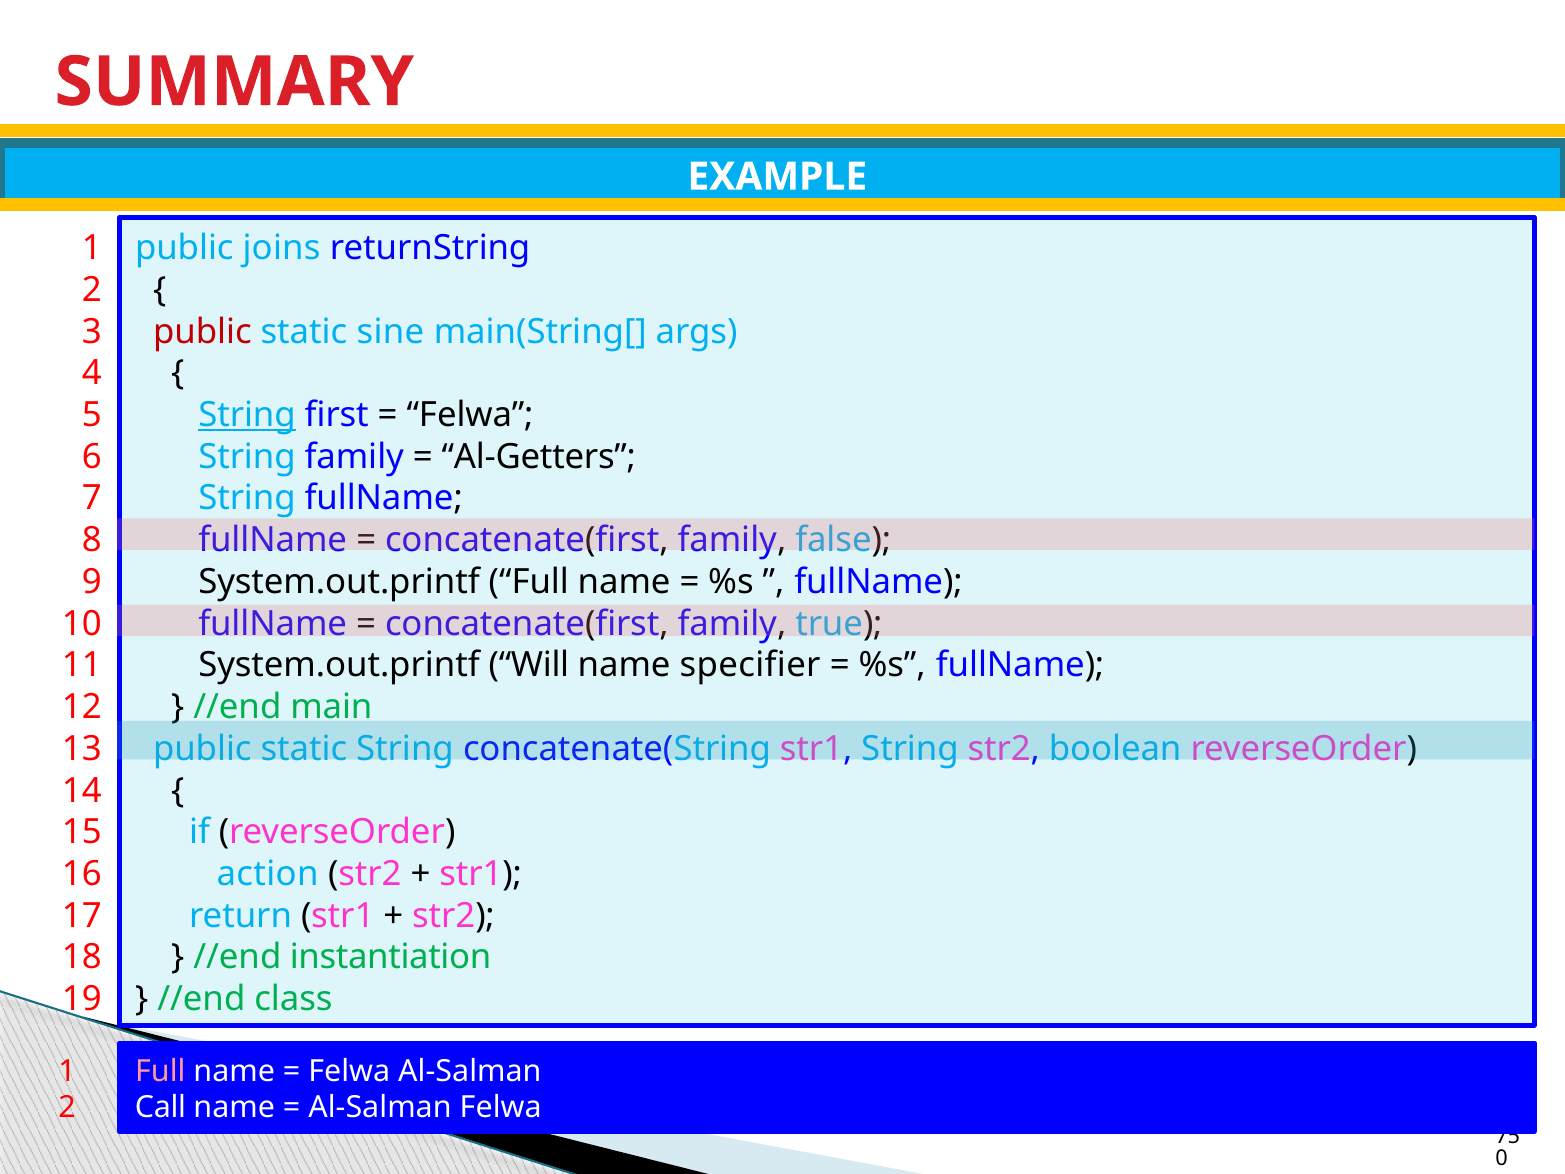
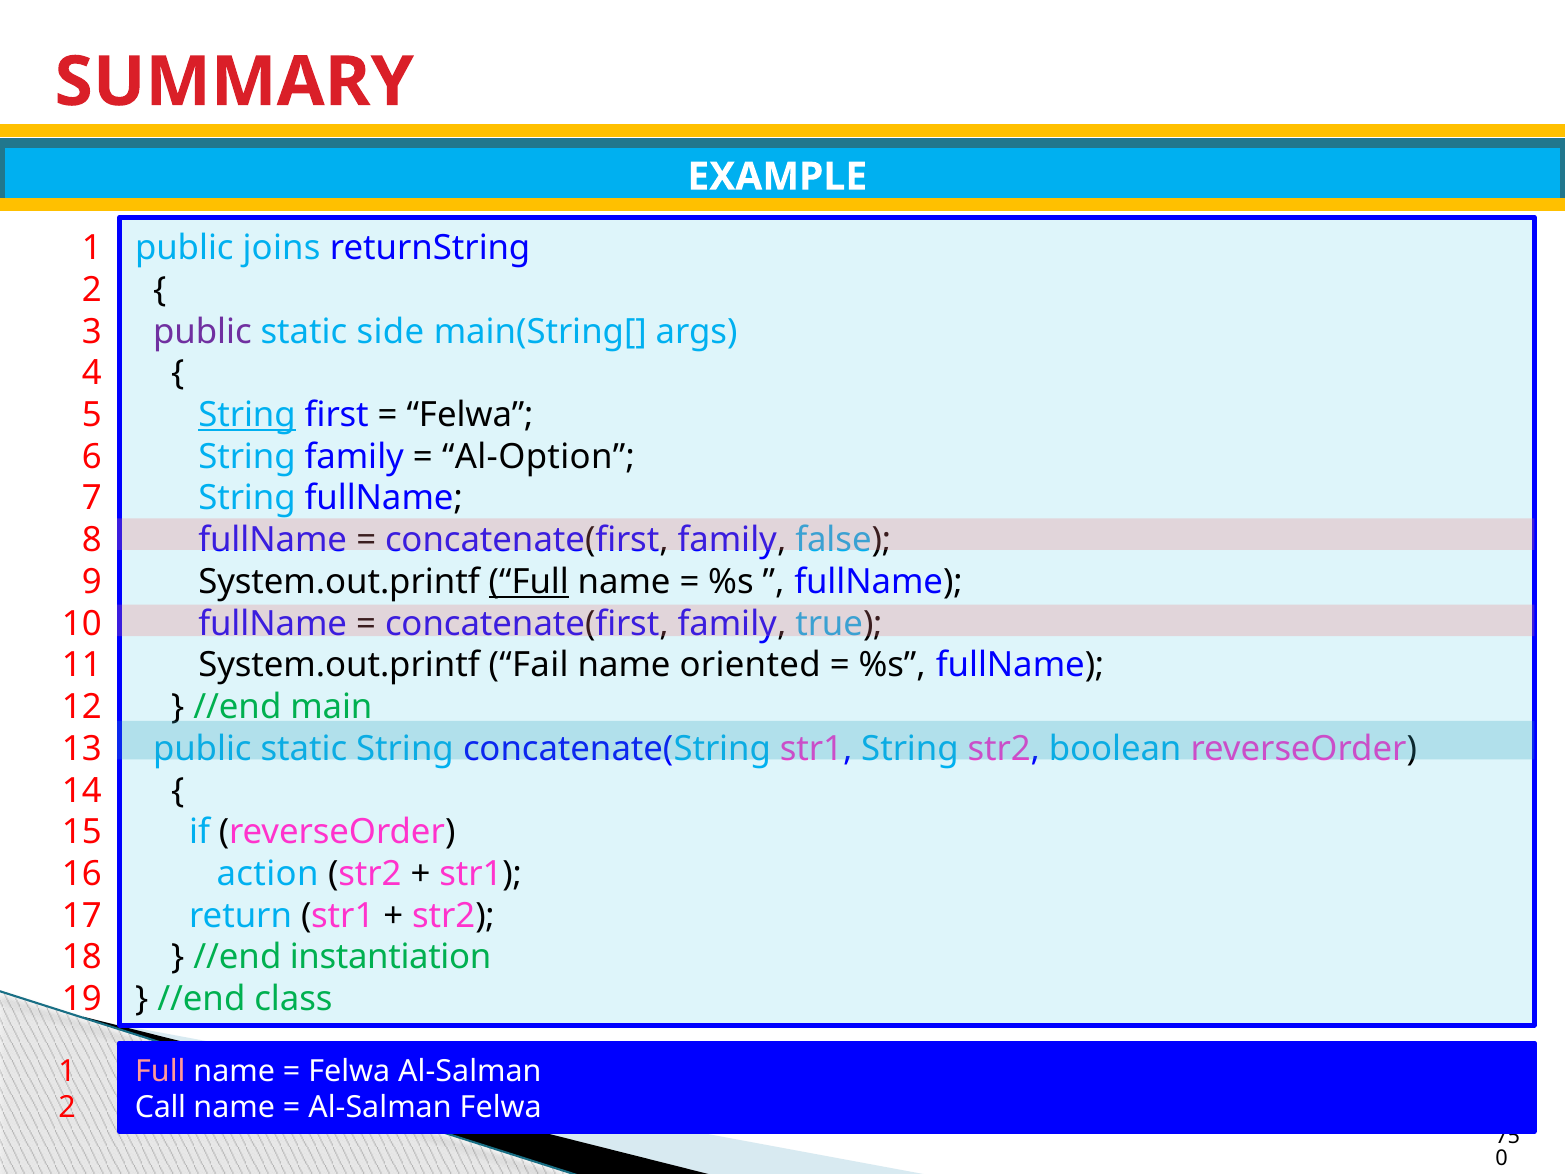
public colour: red -> purple (202, 332)
sine: sine -> side (390, 332)
Al-Getters: Al-Getters -> Al-Option (539, 457)
Full underline: none -> present (529, 582)
Will: Will -> Fail (529, 665)
specifier: specifier -> oriented (750, 665)
